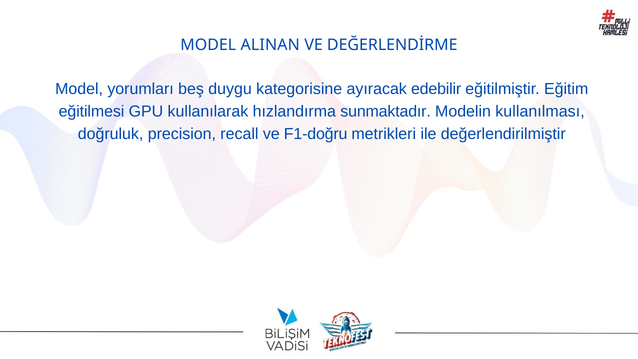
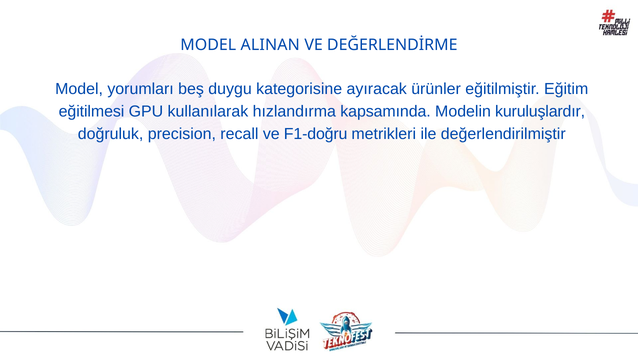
edebilir: edebilir -> ürünler (436, 89)
sunmaktadır: sunmaktadır -> kapsamında (386, 111)
kullanılması: kullanılması -> kuruluşlardır (540, 111)
